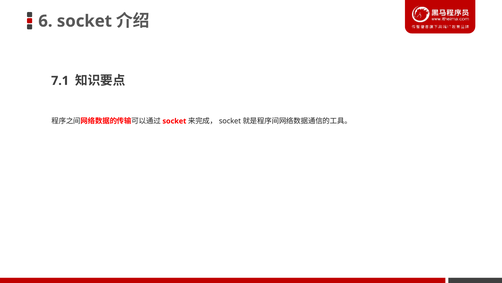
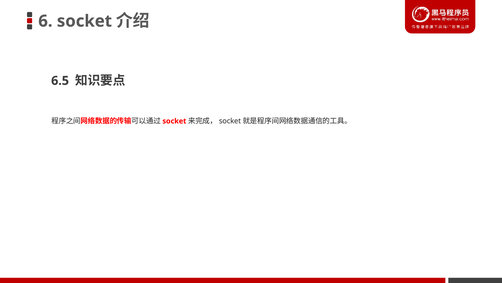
7.1: 7.1 -> 6.5 (60, 81)
